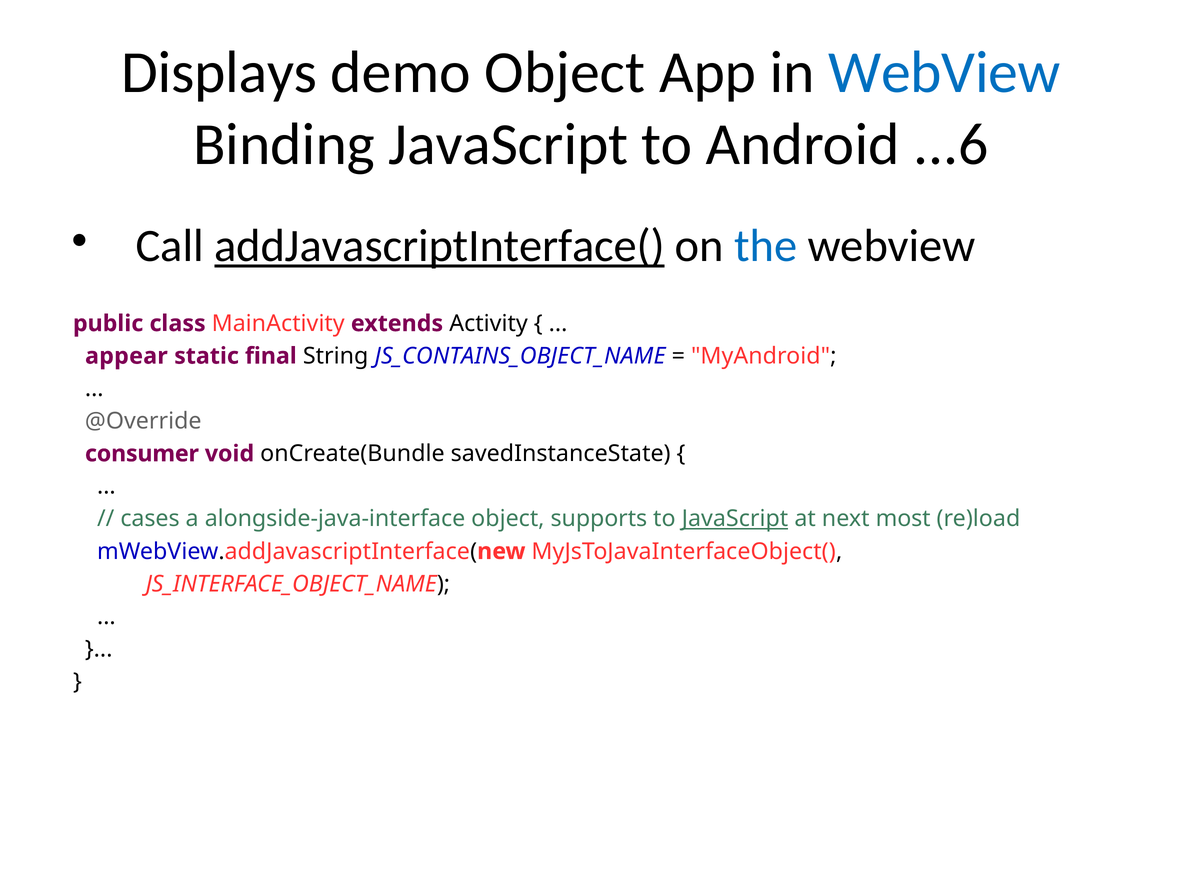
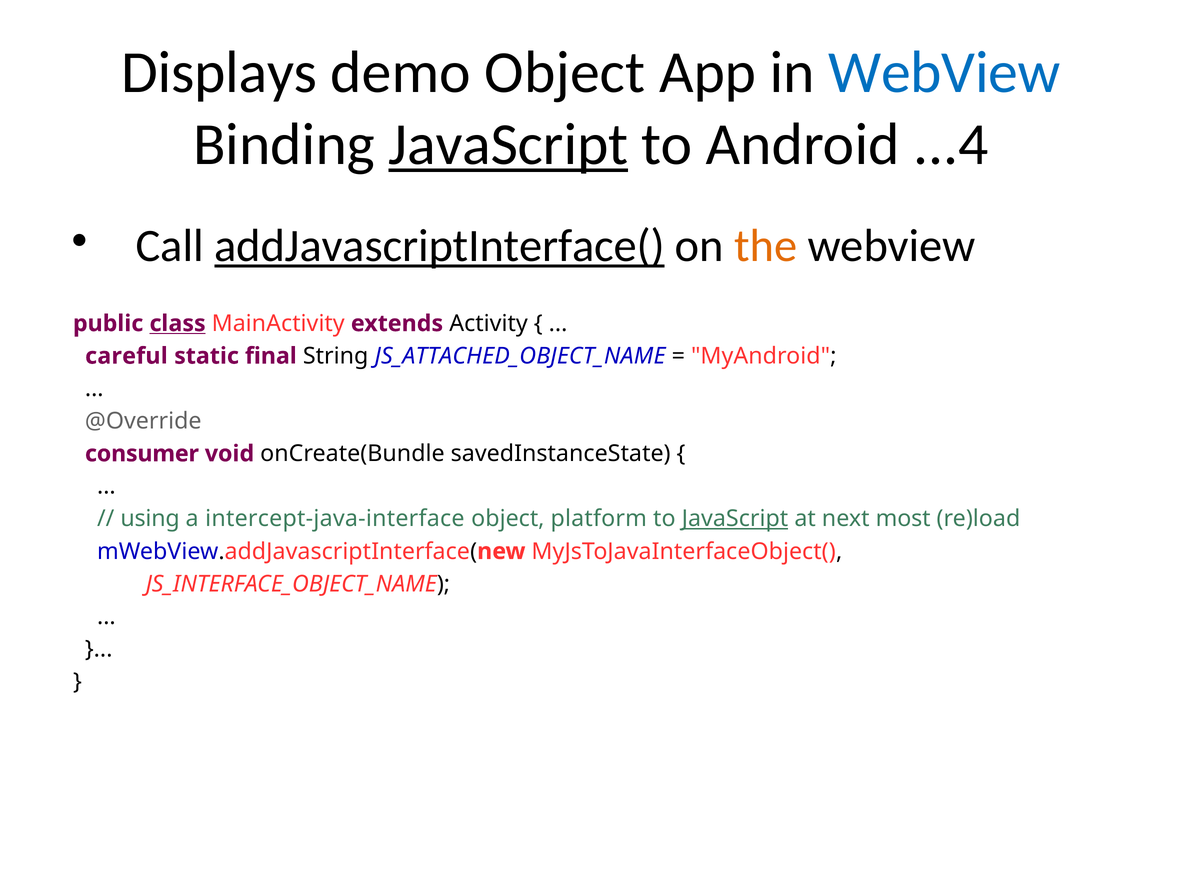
JavaScript underline: none -> present (508, 144)
...6: ...6 -> ...4 (951, 144)
the colour: blue -> orange (766, 246)
class underline: none -> present (178, 324)
appear: appear -> careful (126, 356)
JS_CONTAINS_OBJECT_NAME: JS_CONTAINS_OBJECT_NAME -> JS_ATTACHED_OBJECT_NAME (520, 356)
cases: cases -> using (150, 519)
alongside-java-interface: alongside-java-interface -> intercept-java-interface (335, 519)
supports: supports -> platform (599, 519)
